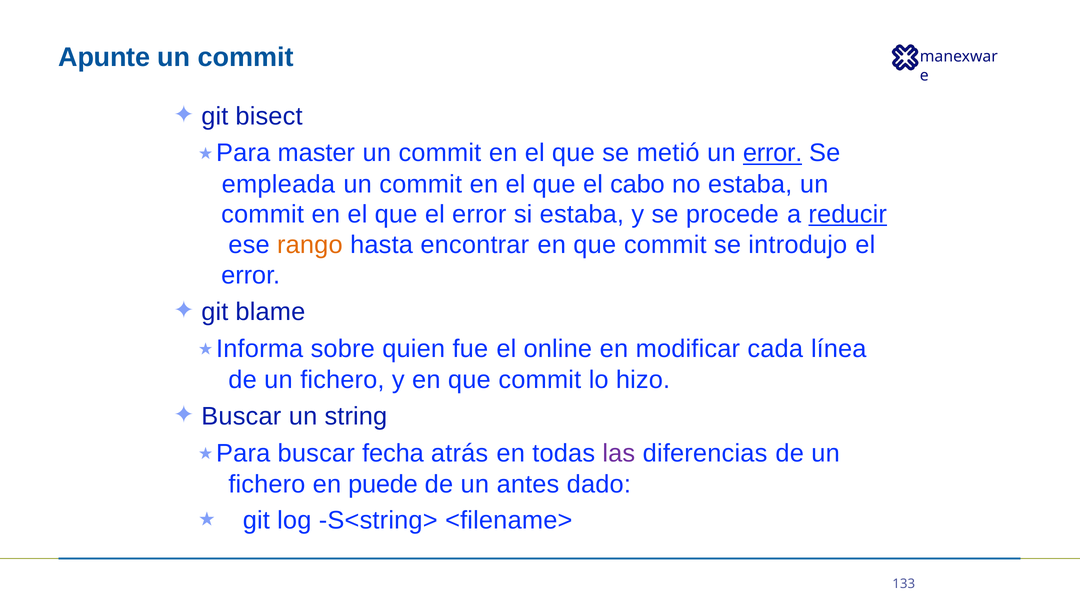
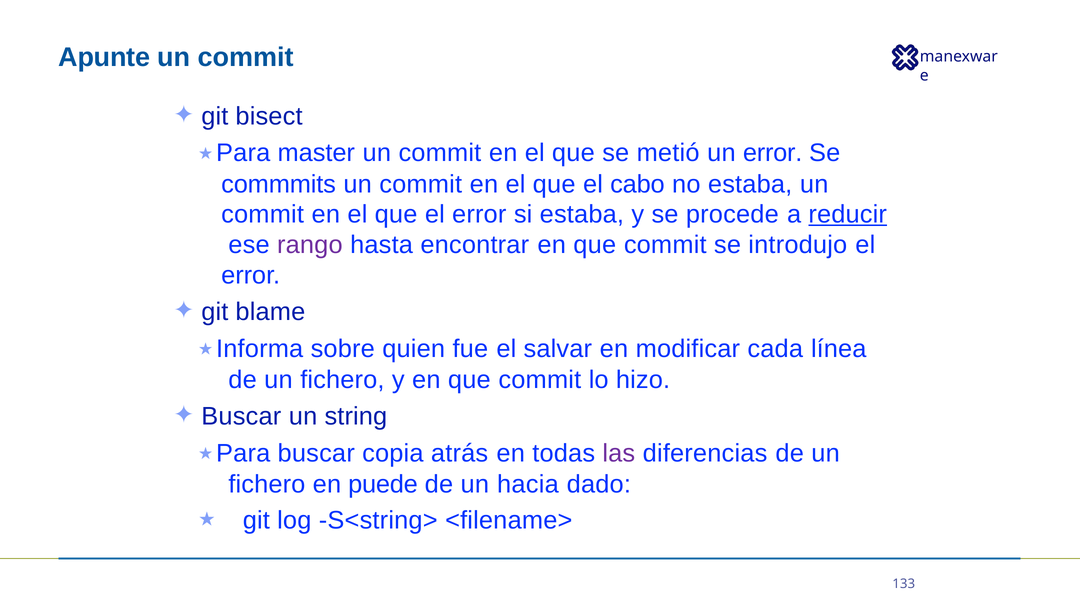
error underline: present -> none (773, 153)
empleada: empleada -> commmits (279, 184)
rango colour: orange -> purple (310, 245)
online: online -> salvar (558, 349)
fecha: fecha -> copia (393, 454)
antes: antes -> hacia (528, 485)
